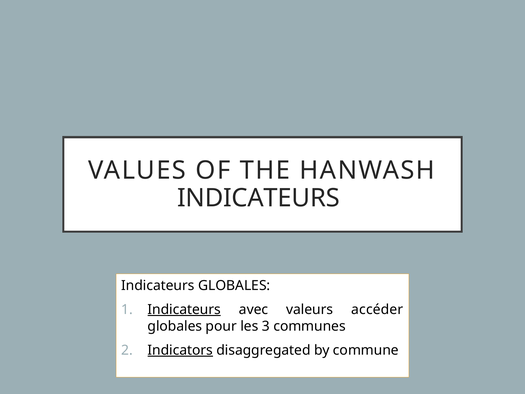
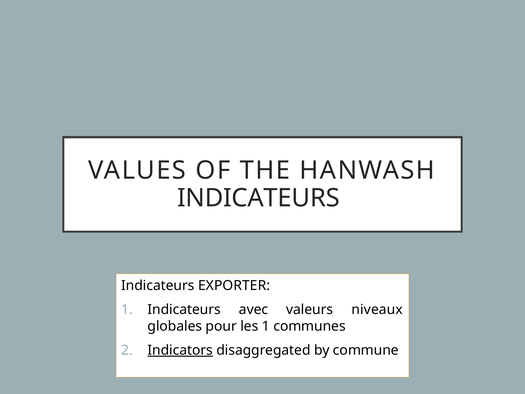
Indicateurs GLOBALES: GLOBALES -> EXPORTER (234, 286)
Indicateurs underline: present -> none (184, 309)
accéder: accéder -> niveaux (377, 309)
les 3: 3 -> 1 (266, 326)
